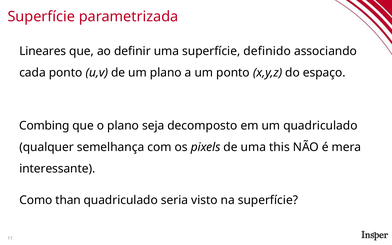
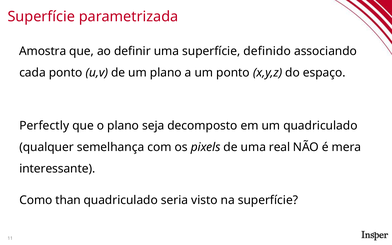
Lineares: Lineares -> Amostra (43, 51)
Combing: Combing -> Perfectly (44, 126)
this: this -> real (280, 147)
